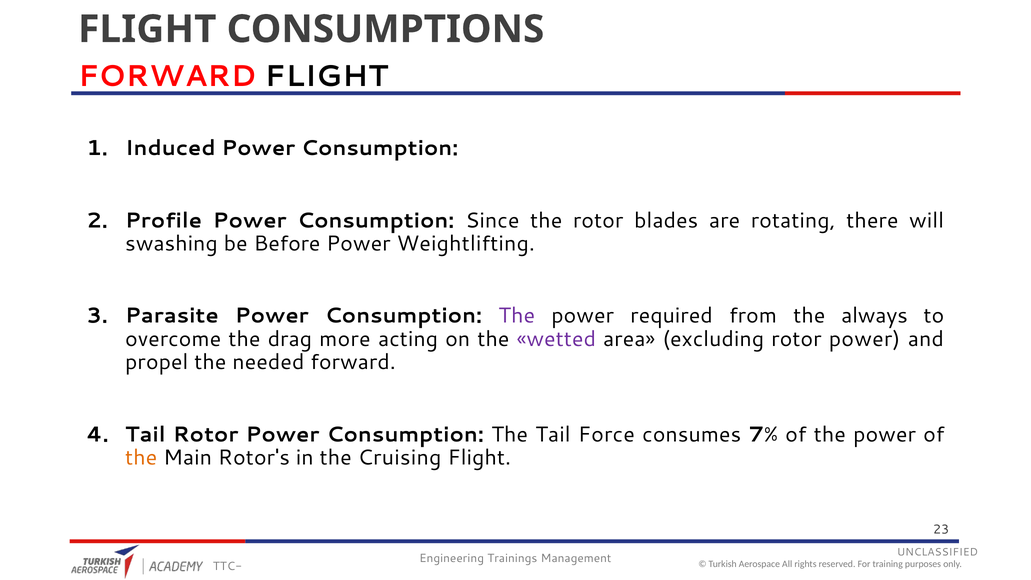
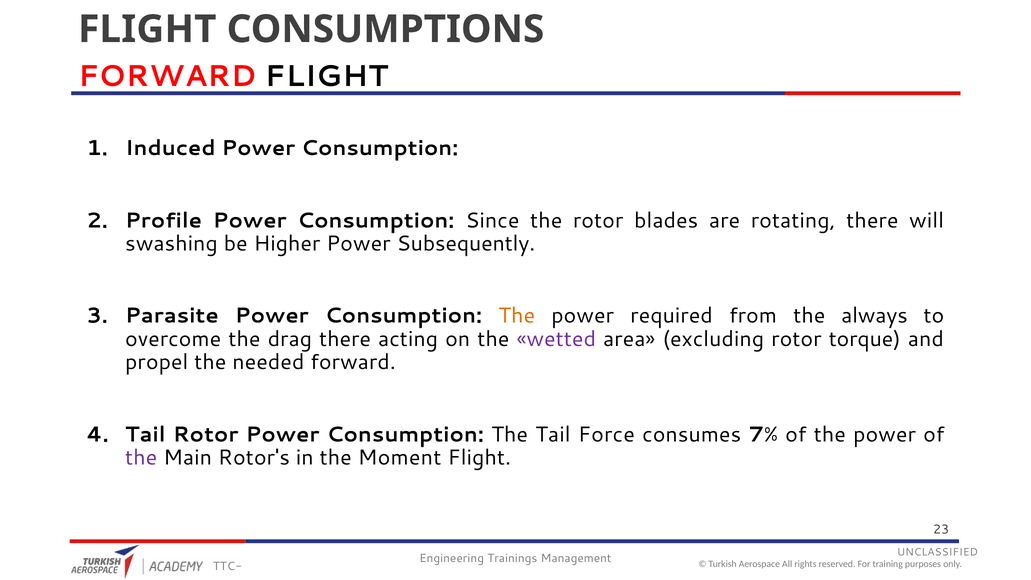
Before: Before -> Higher (287, 244)
Weightlifting: Weightlifting -> Subsequently (466, 244)
The colour: purple -> orange (517, 316)
drag more: more -> there (345, 339)
excluding rotor power: power -> torque (865, 339)
the colour: orange -> purple (141, 458)
Cruising: Cruising -> Moment (400, 458)
